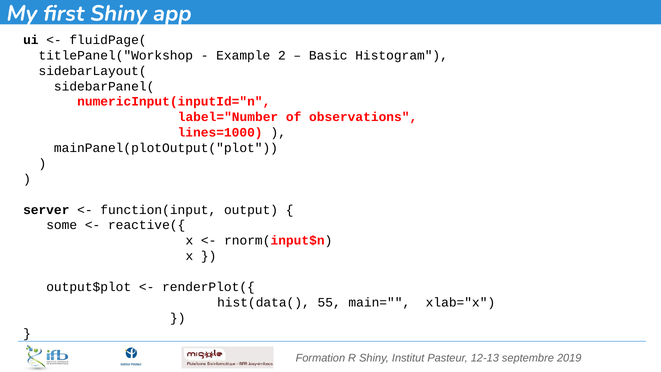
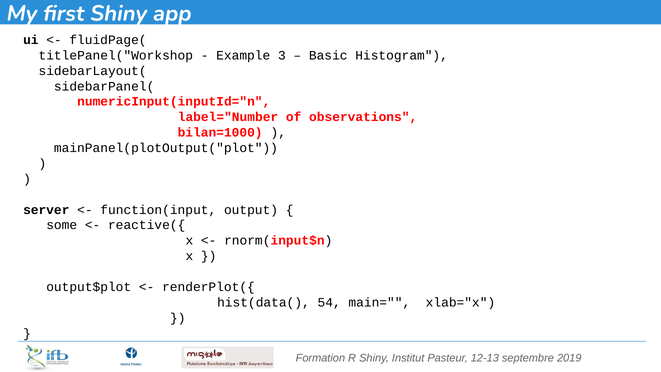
2: 2 -> 3 (282, 55)
lines=1000: lines=1000 -> bilan=1000 (220, 133)
55: 55 -> 54 (329, 302)
